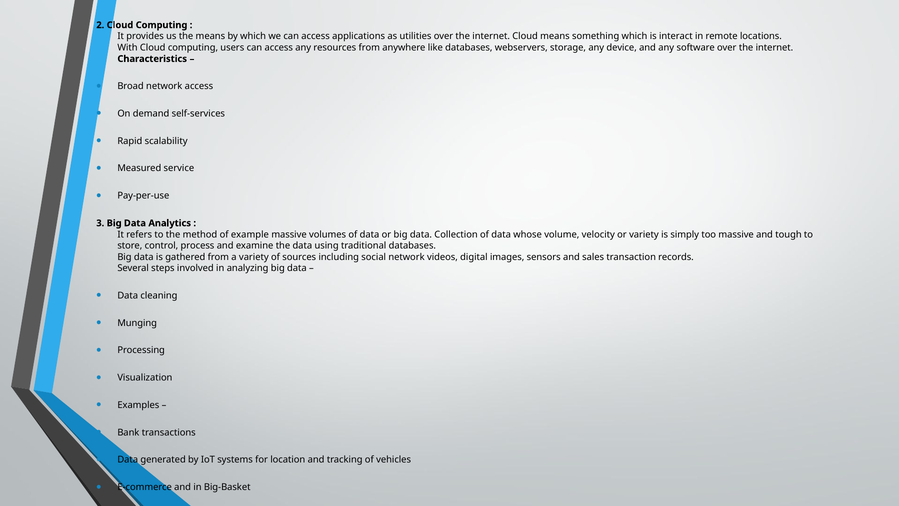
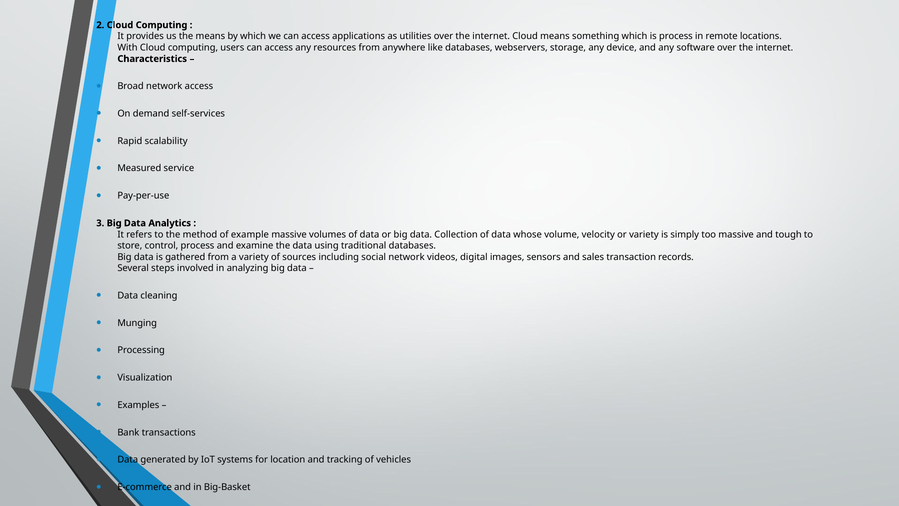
is interact: interact -> process (676, 36)
